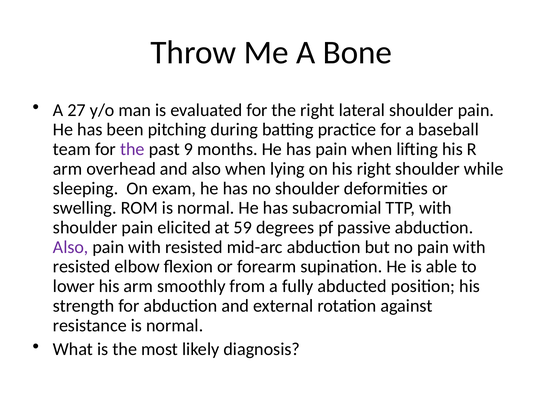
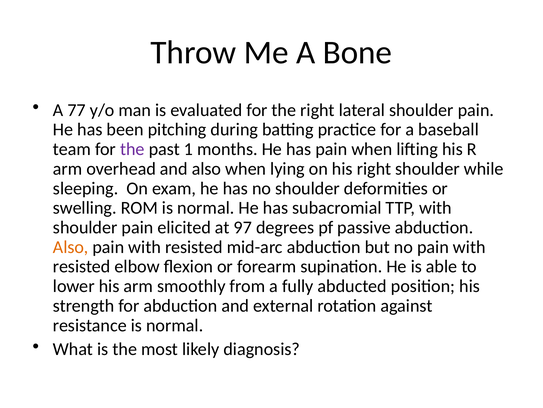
27: 27 -> 77 (77, 110)
9: 9 -> 1 (188, 149)
59: 59 -> 97 (243, 227)
Also colour: purple -> orange (71, 247)
